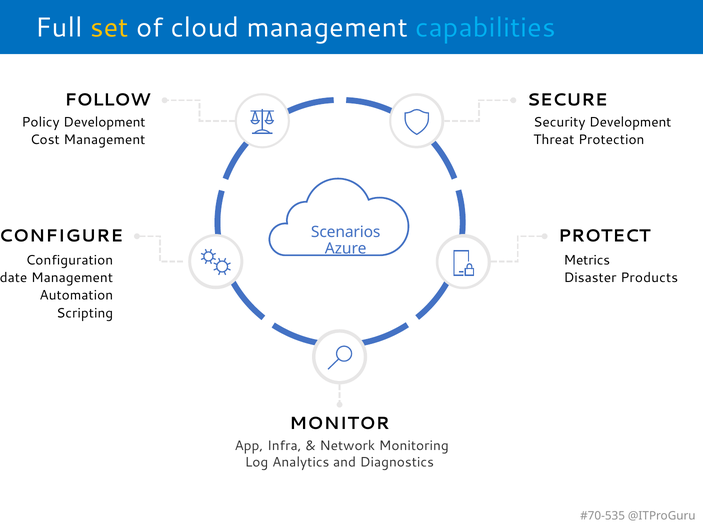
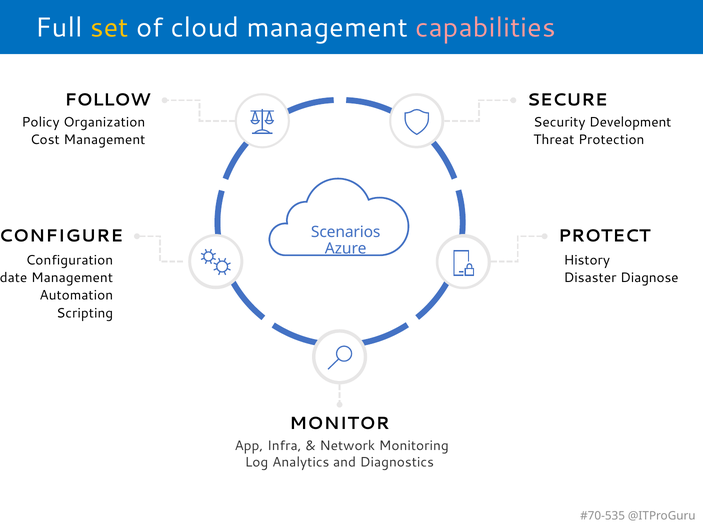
capabilities colour: light blue -> pink (485, 28)
Policy Development: Development -> Organization (104, 122)
Metrics: Metrics -> History (587, 260)
Products: Products -> Diagnose (649, 278)
